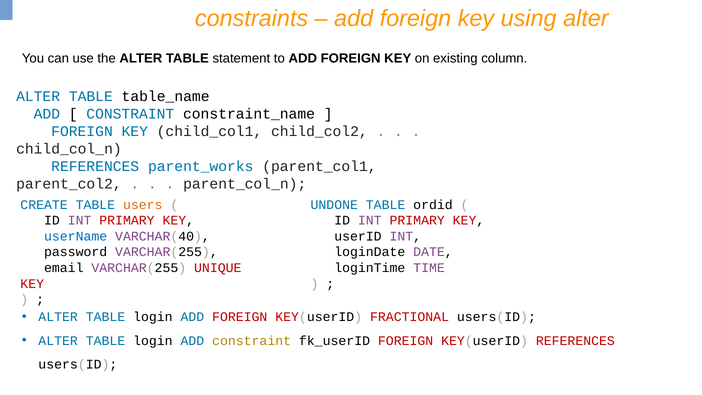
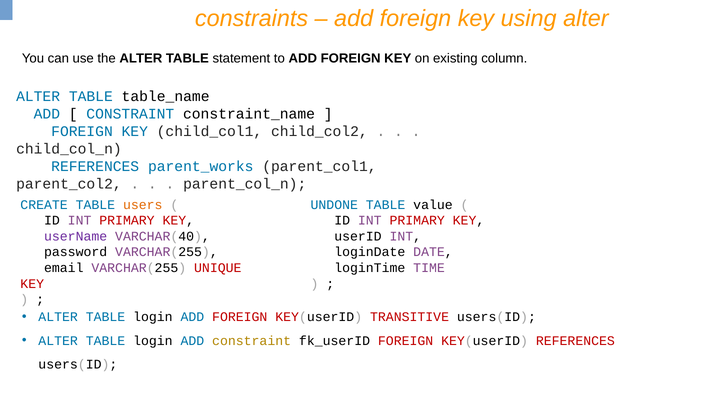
ordid: ordid -> value (433, 205)
userName colour: blue -> purple (76, 236)
FRACTIONAL: FRACTIONAL -> TRANSITIVE (410, 317)
